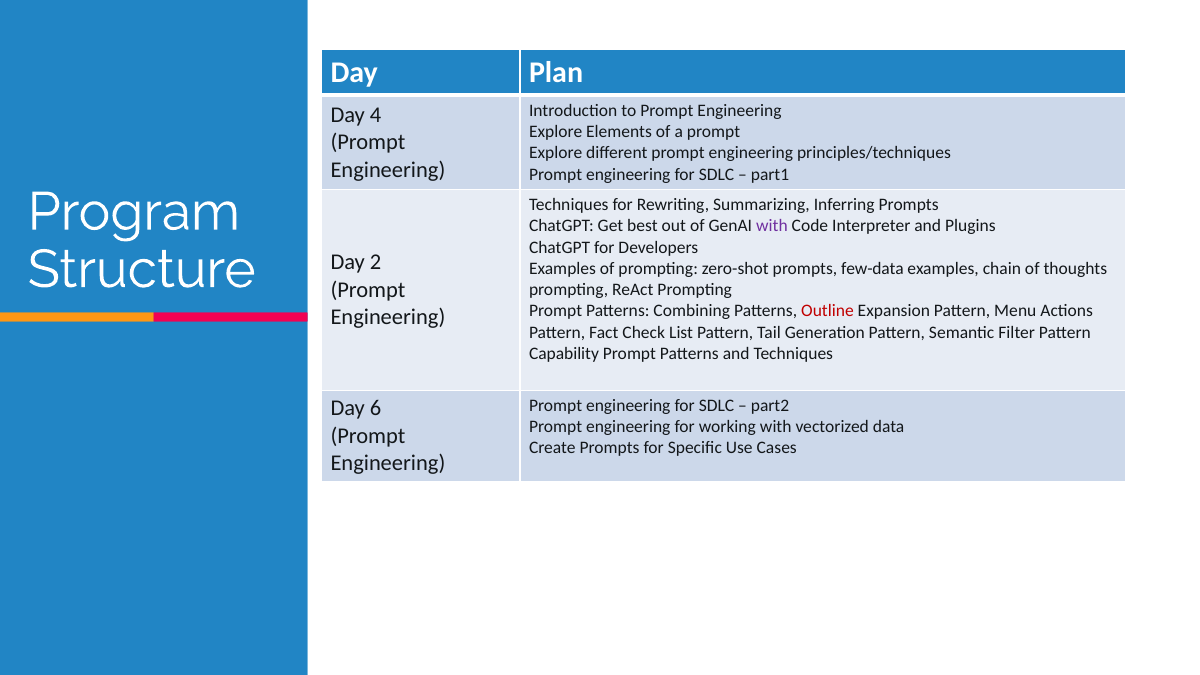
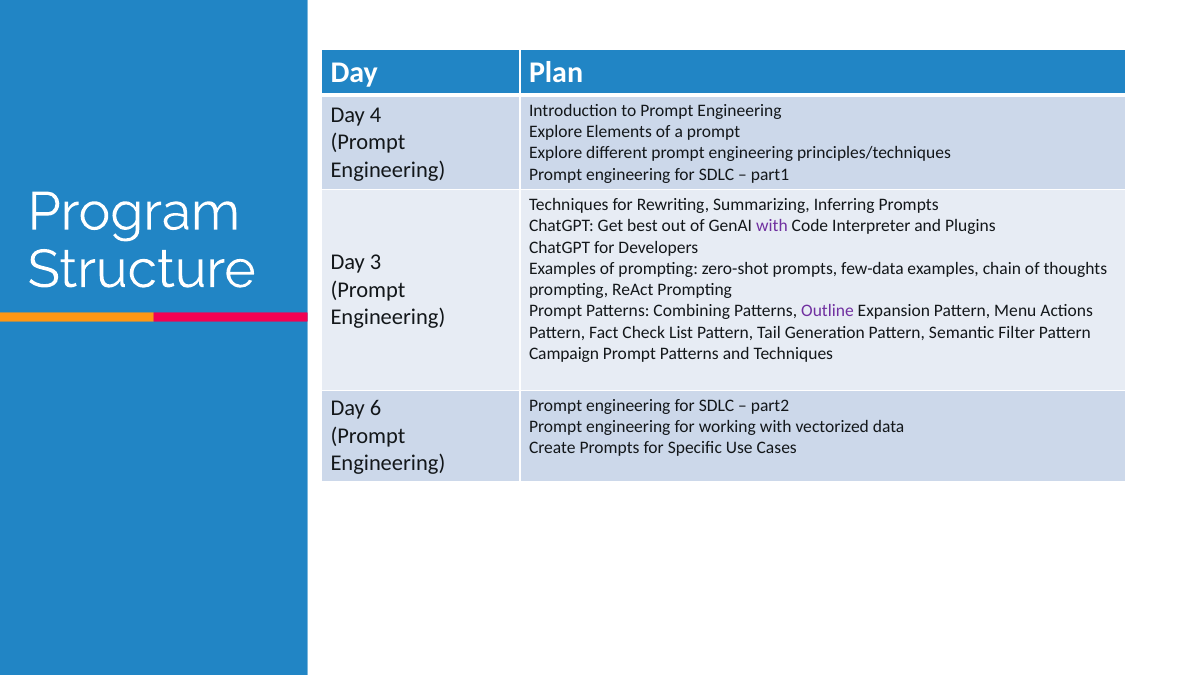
2: 2 -> 3 (376, 263)
Outline colour: red -> purple (827, 311)
Capability: Capability -> Campaign (564, 354)
